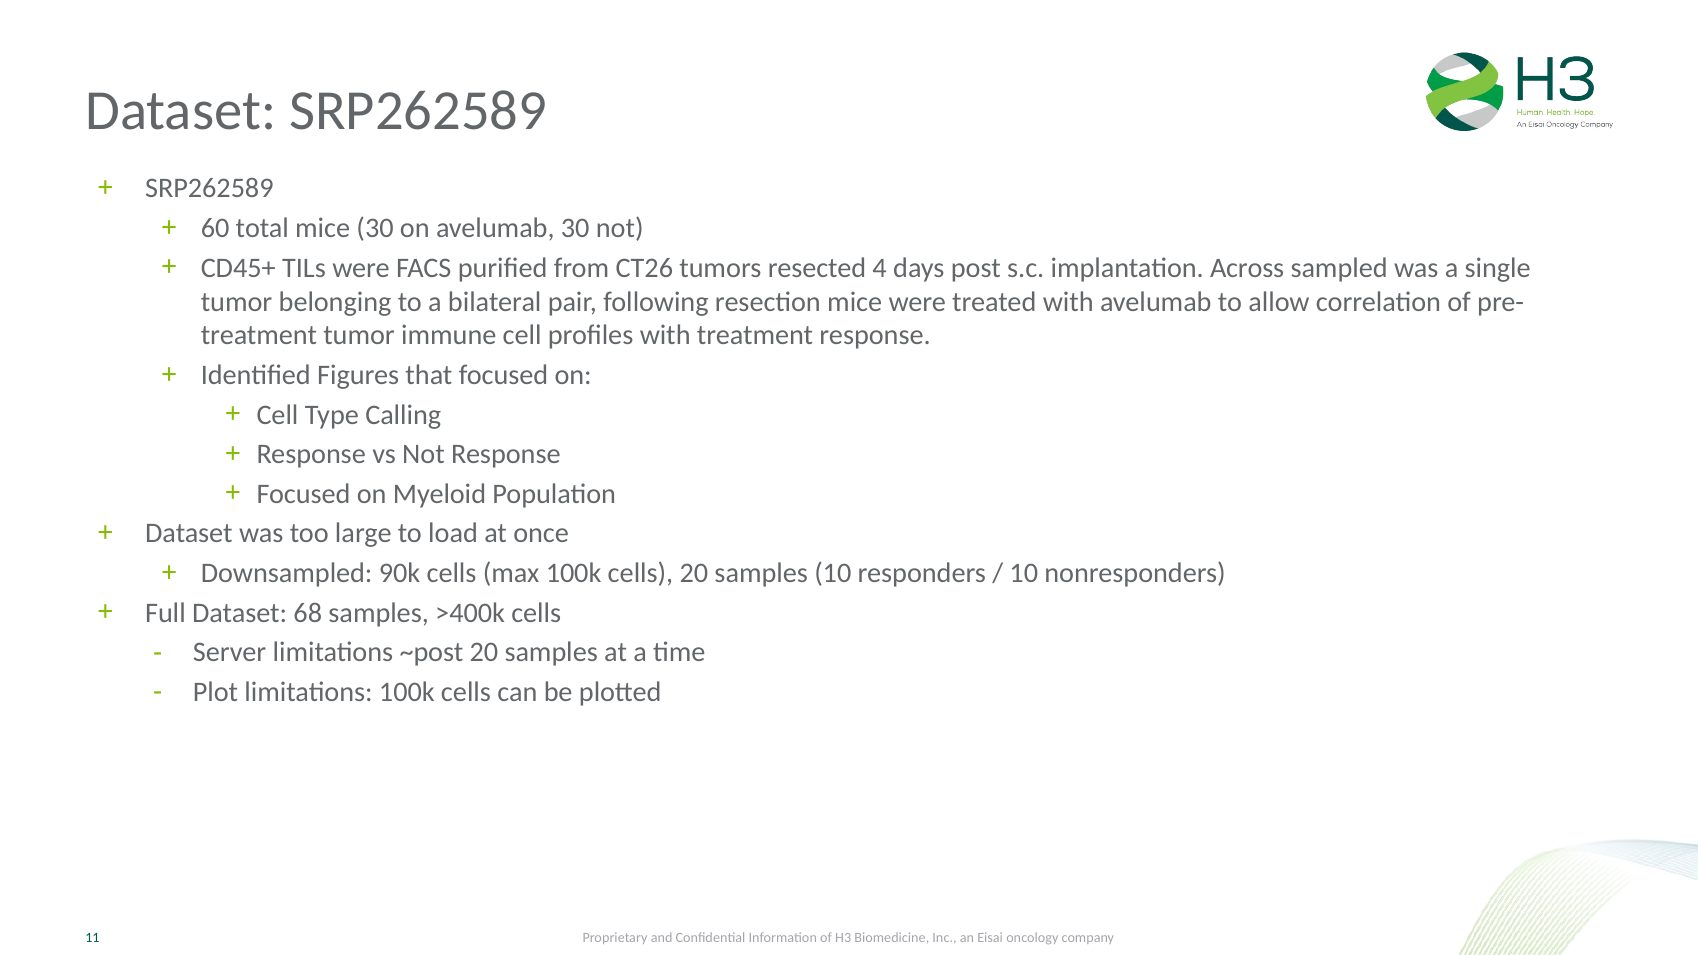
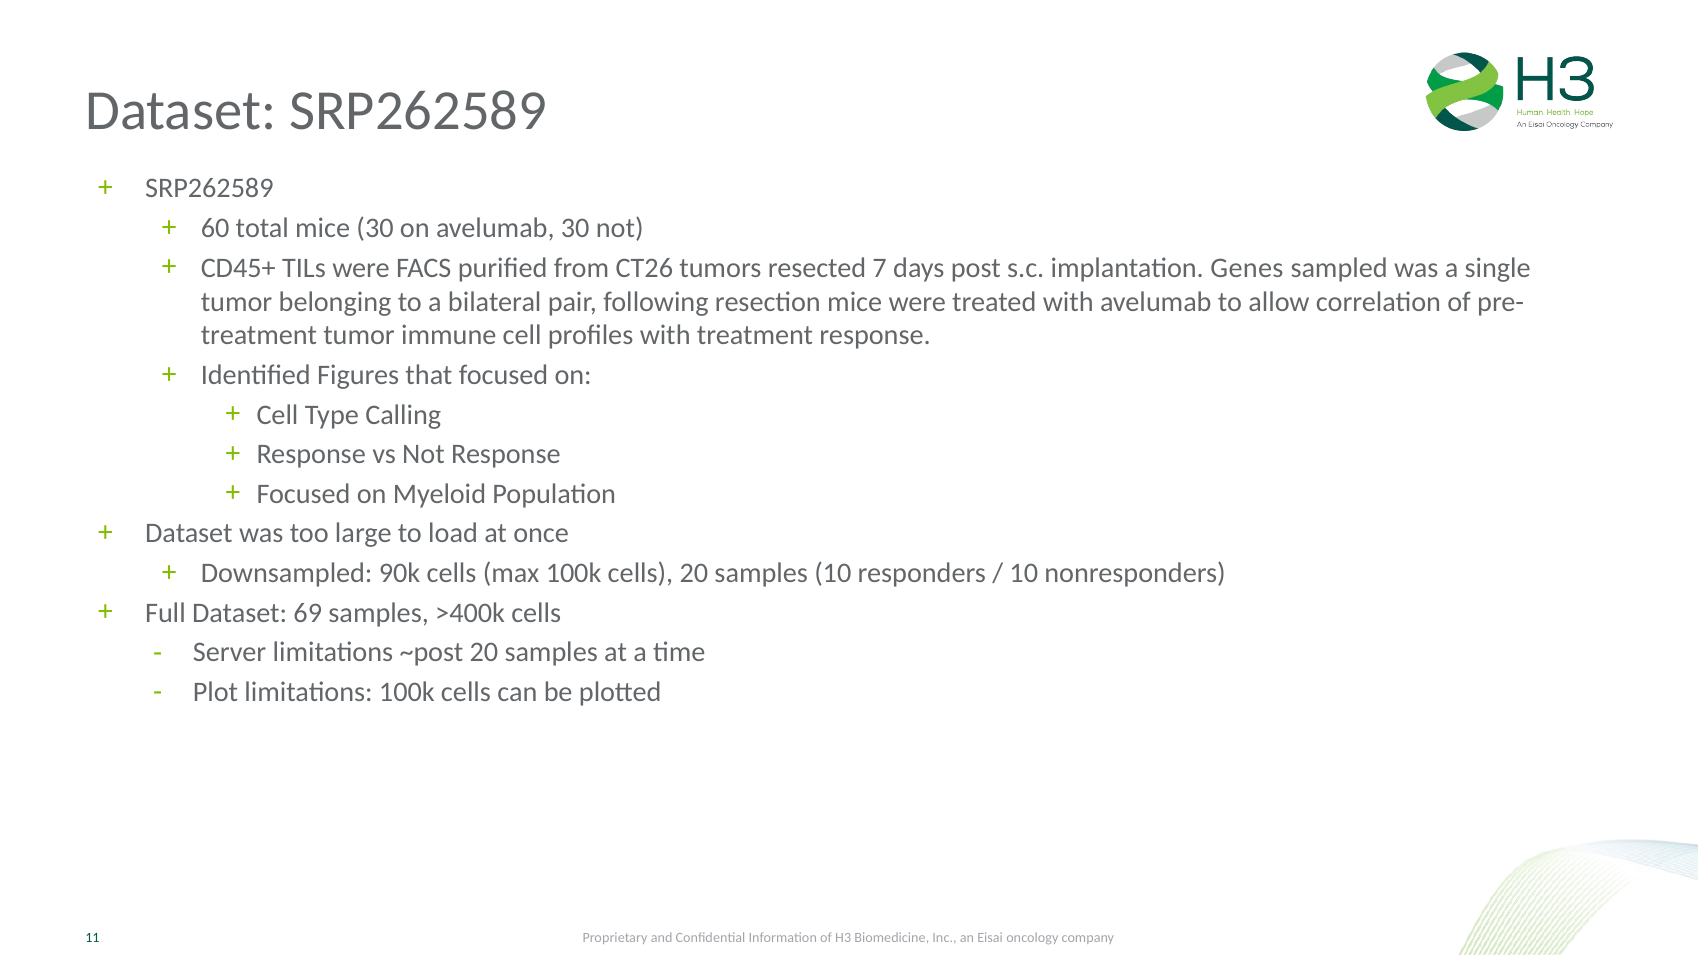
4: 4 -> 7 (880, 268)
Across: Across -> Genes (1247, 268)
68: 68 -> 69 (308, 613)
